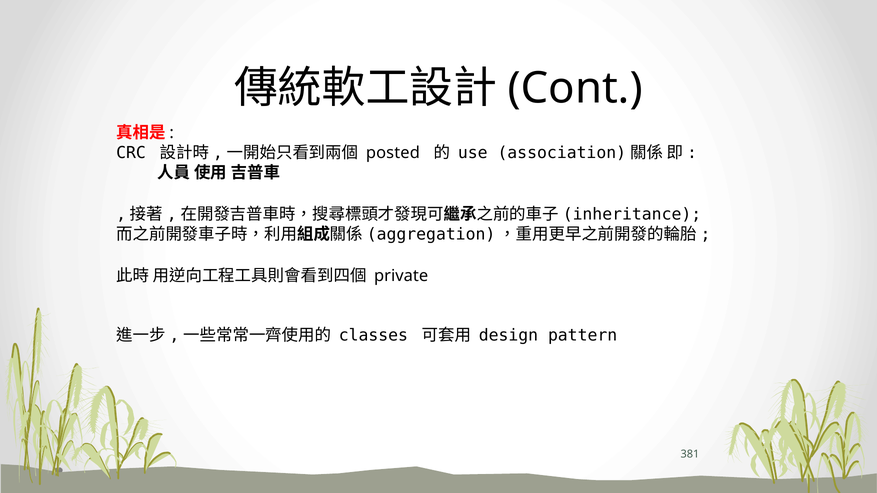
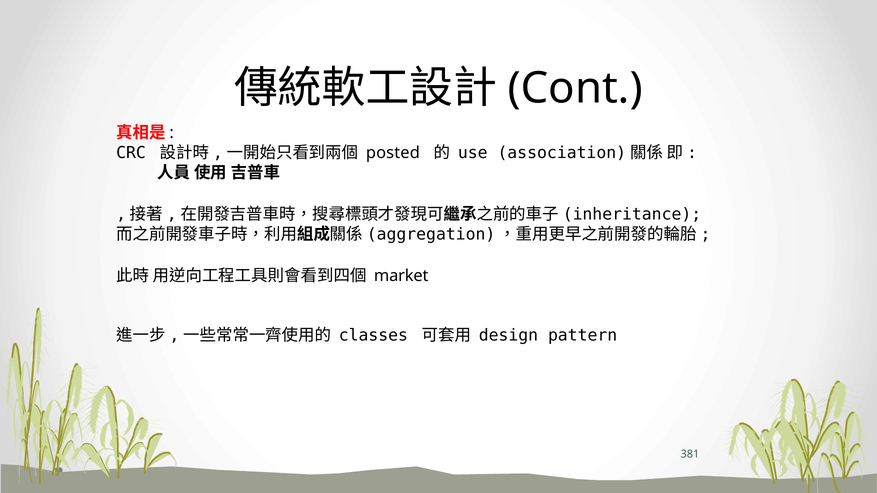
private: private -> market (401, 276)
